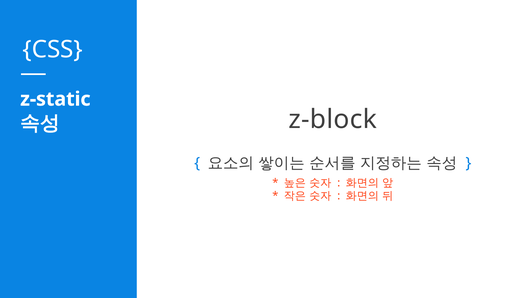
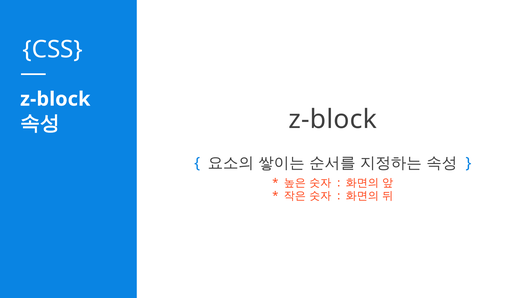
z-static: z-static -> z-block (55, 99)
